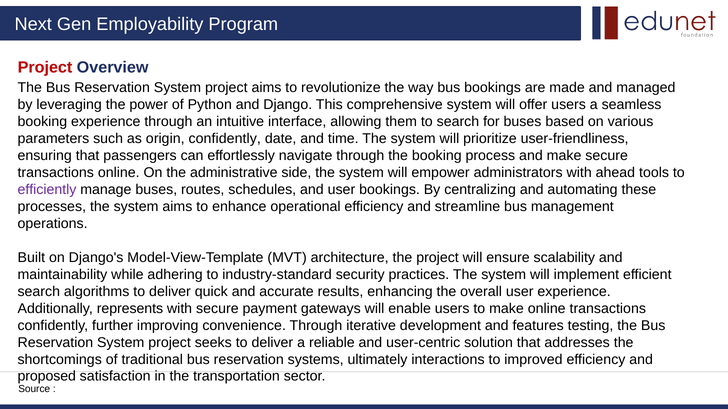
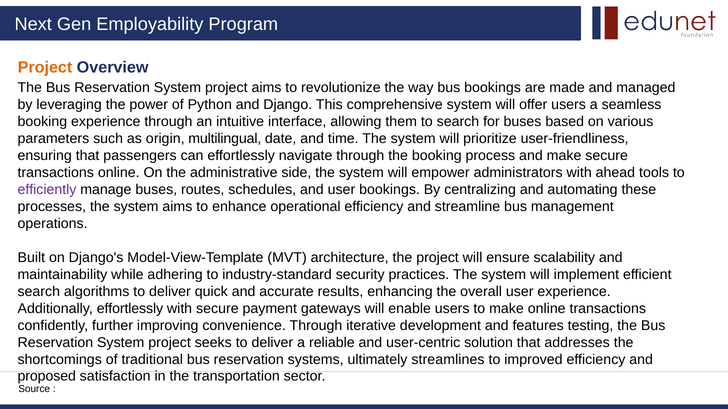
Project colour: red -> orange (45, 67)
origin confidently: confidently -> multilingual (225, 139)
Additionally represents: represents -> effortlessly (130, 309)
interactions: interactions -> streamlines (448, 360)
